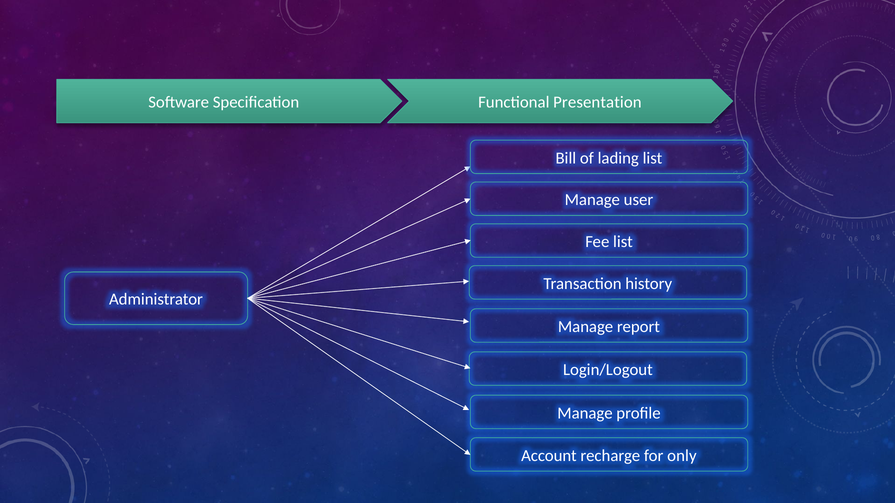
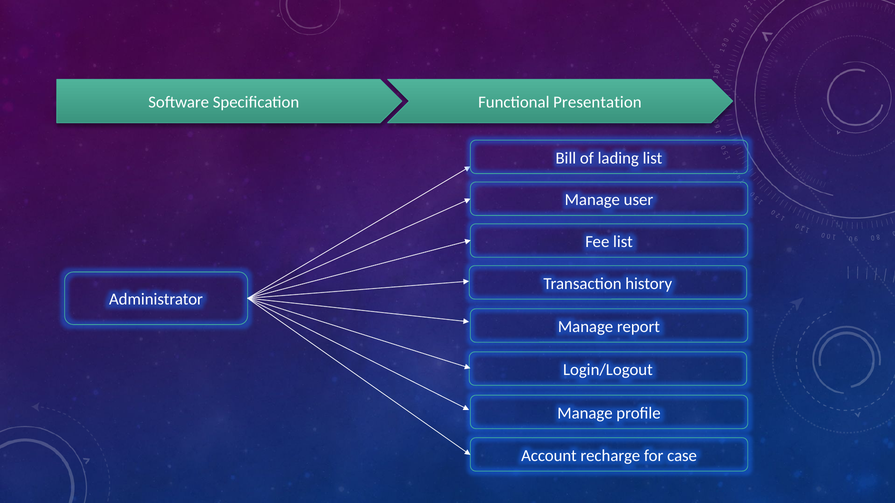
only: only -> case (682, 456)
